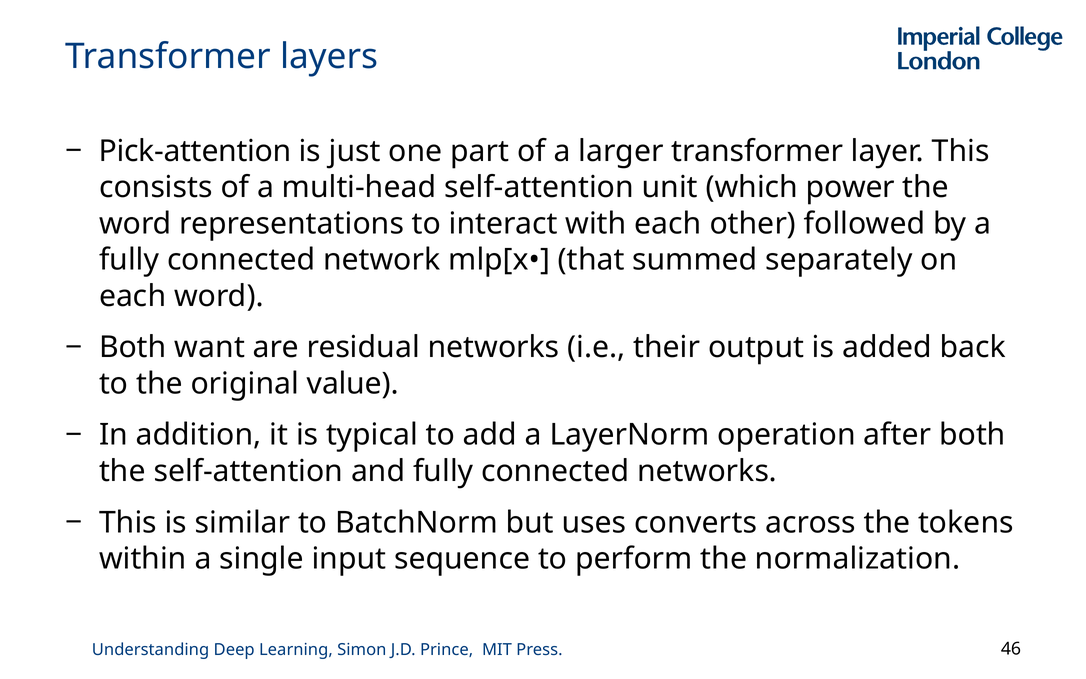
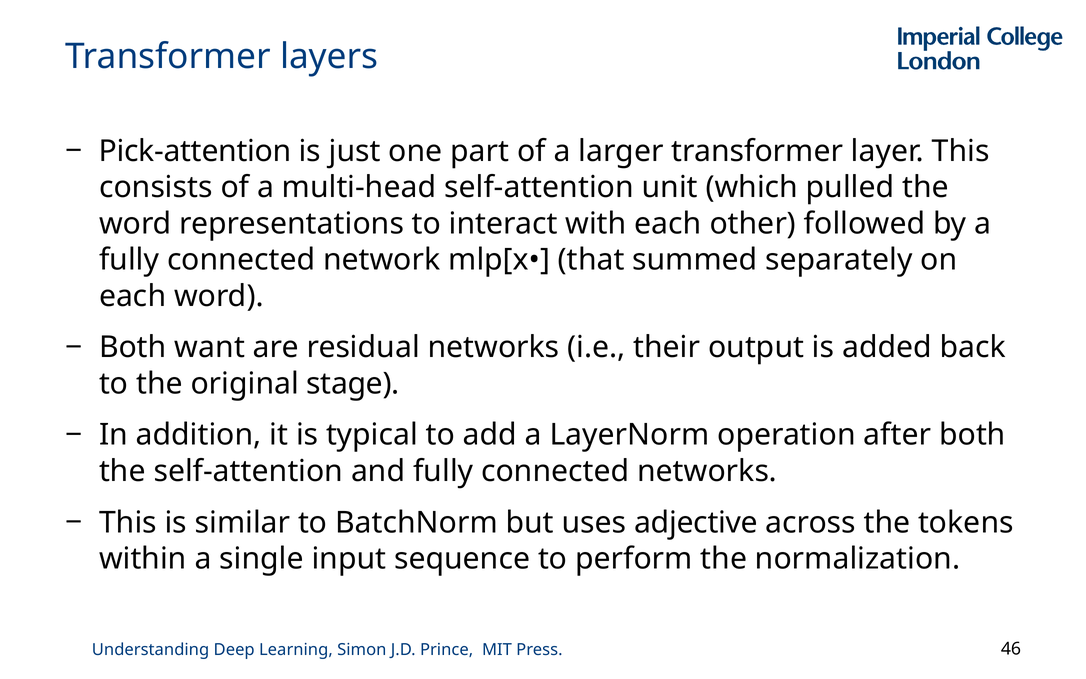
power: power -> pulled (850, 187)
value: value -> stage (353, 384)
converts: converts -> adjective (696, 522)
